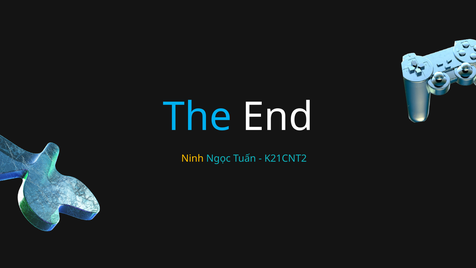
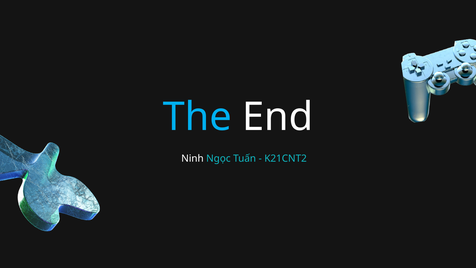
Ninh colour: yellow -> white (192, 158)
